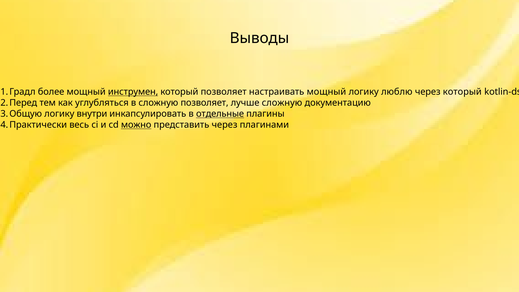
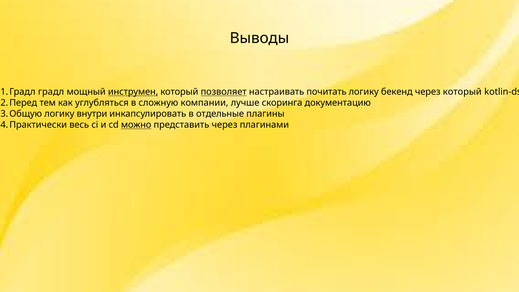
более: более -> градл (51, 92)
позволяет underline: none -> present (224, 92)
настраивать мощный: мощный -> почитать (326, 92)
люблю: люблю -> бекенд (397, 92)
сложную позволяет: позволяет -> компании (204, 103)
лучше сложную: сложную -> скоринга (282, 103)
отдельные underline: present -> none (220, 114)
